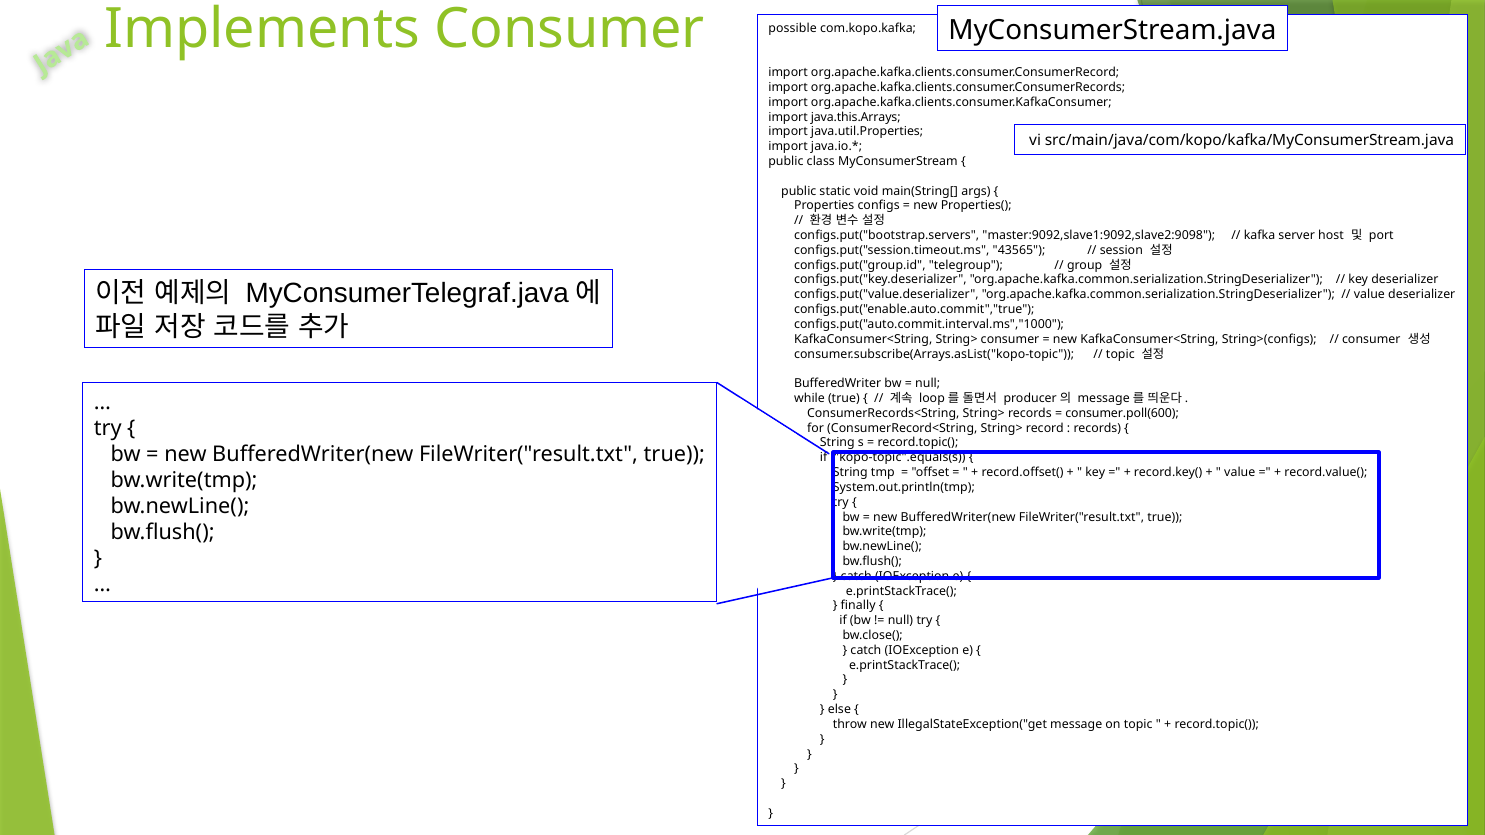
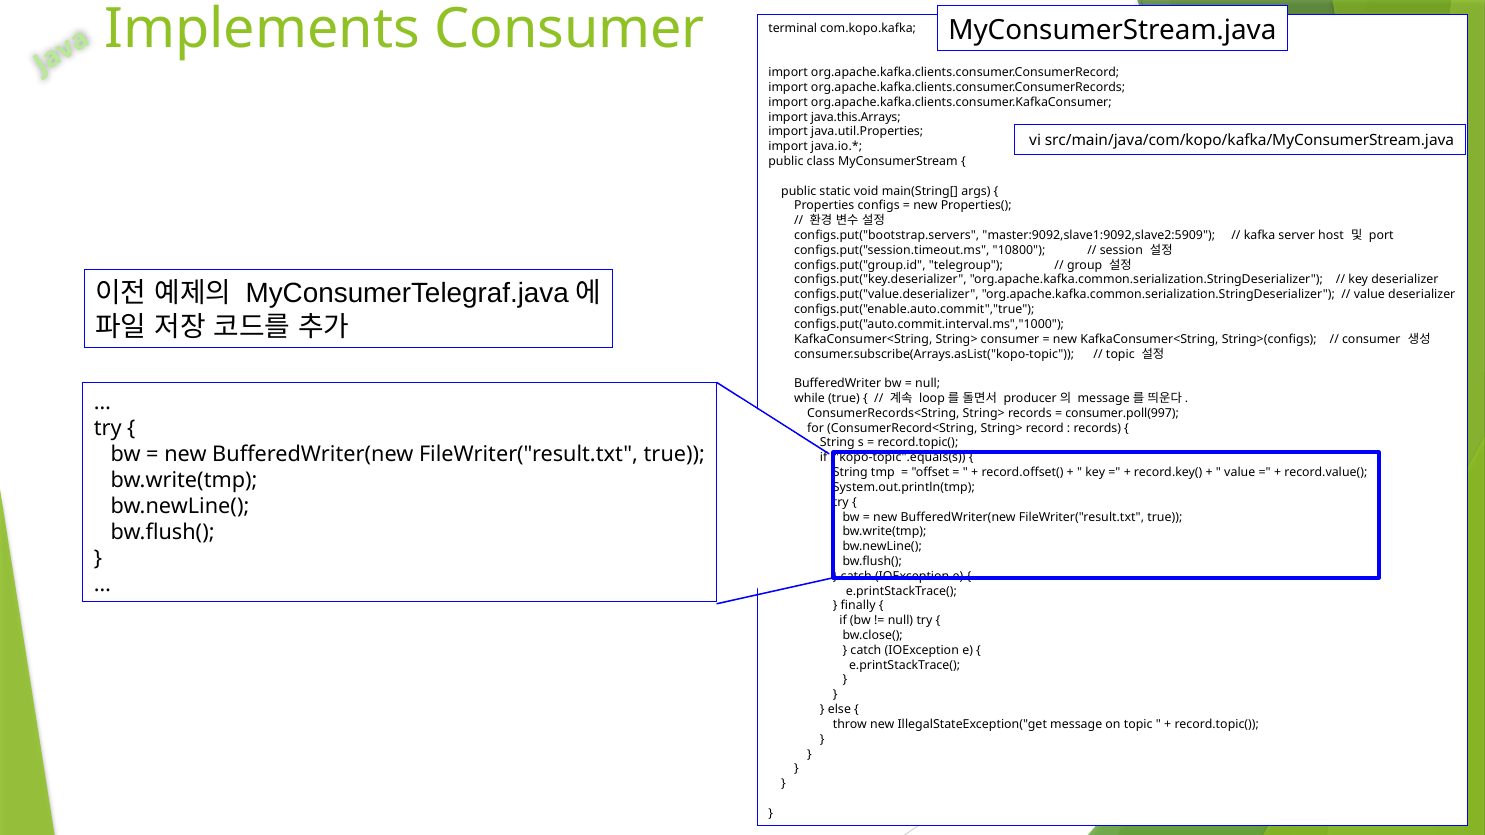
possible: possible -> terminal (793, 28)
master:9092,slave1:9092,slave2:9098: master:9092,slave1:9092,slave2:9098 -> master:9092,slave1:9092,slave2:5909 (1099, 236)
43565: 43565 -> 10800 (1019, 250)
consumer.poll(600: consumer.poll(600 -> consumer.poll(997 (1122, 413)
